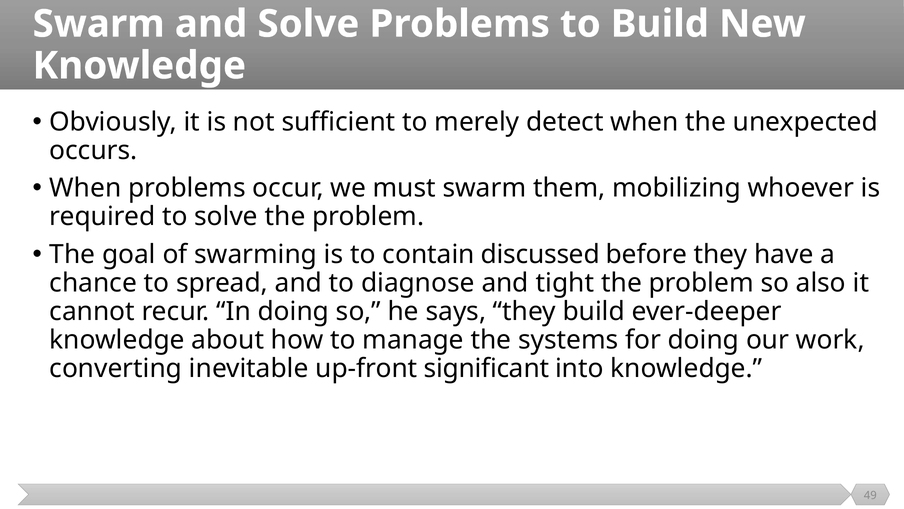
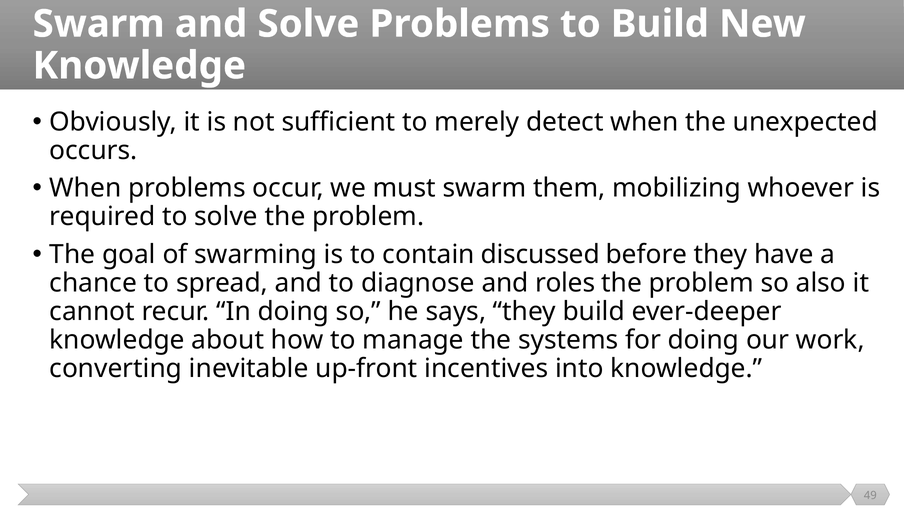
tight: tight -> roles (565, 283)
significant: significant -> incentives (486, 368)
